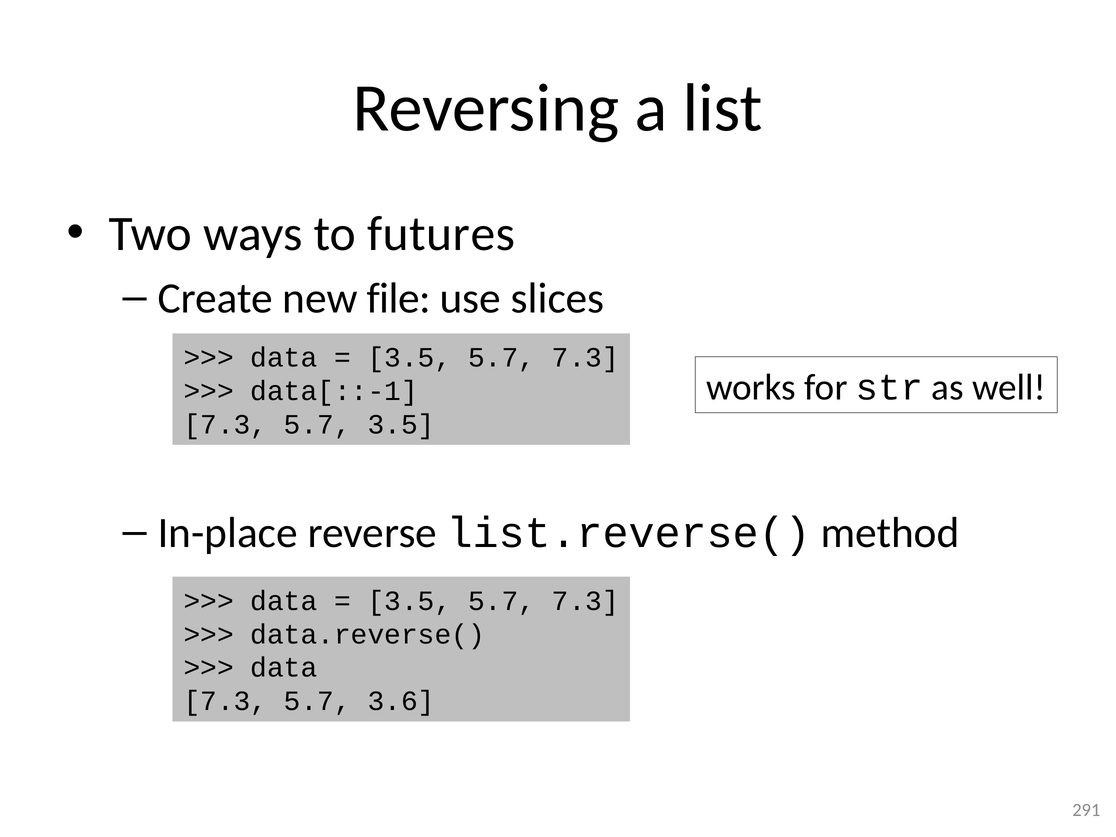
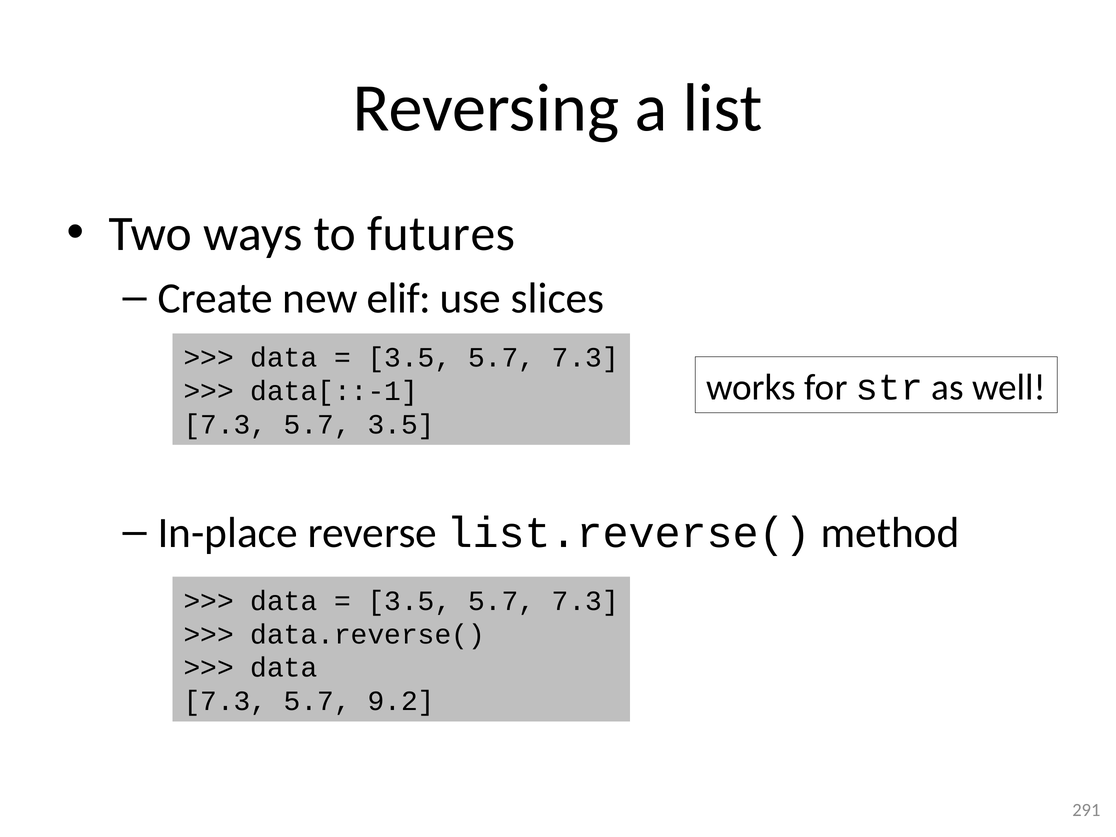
file: file -> elif (399, 298)
3.6: 3.6 -> 9.2 (401, 701)
